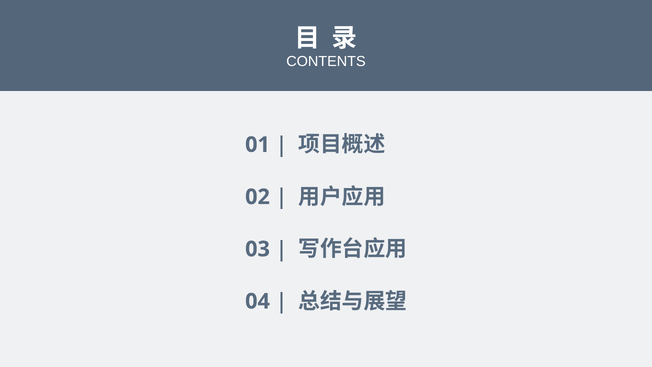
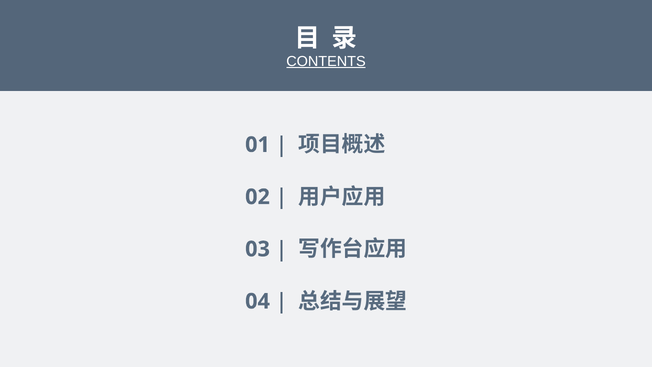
CONTENTS underline: none -> present (326, 61)
